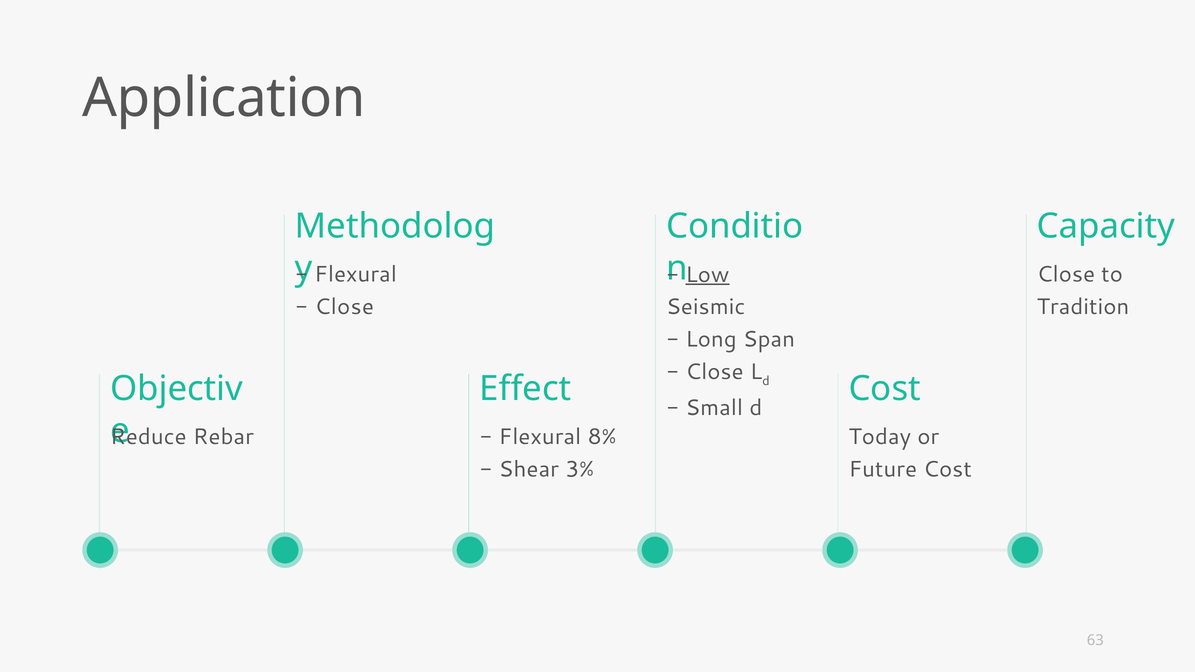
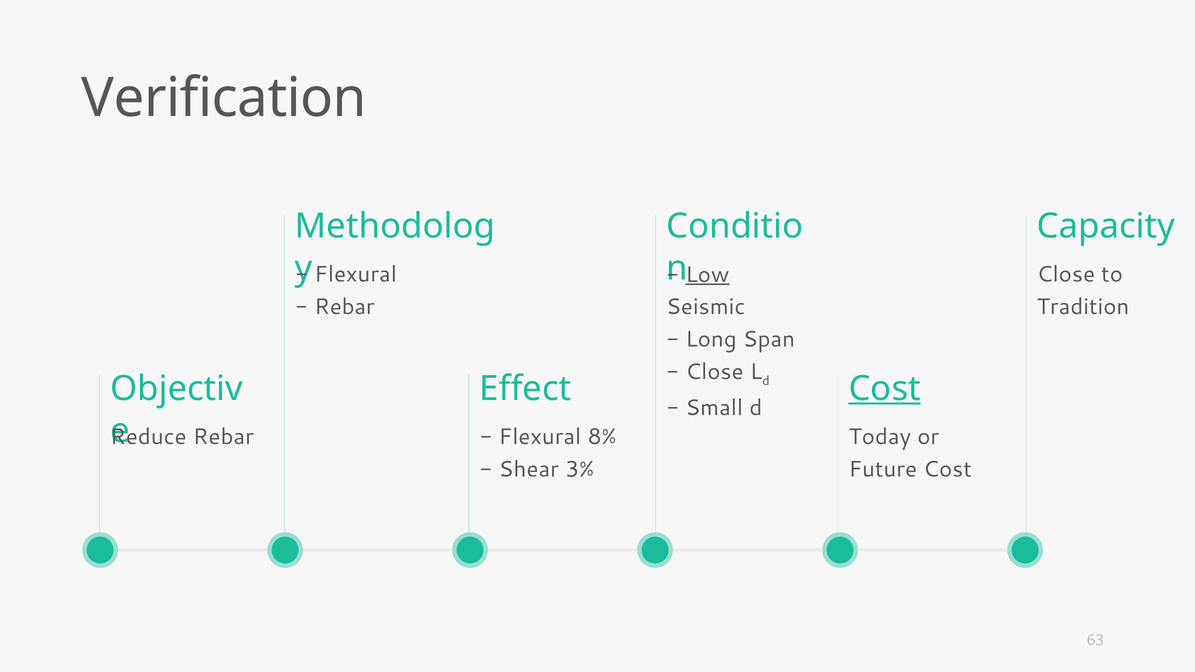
Application: Application -> Verification (224, 98)
Close: Close -> Rebar (344, 307)
Cost underline: none -> present (885, 389)
